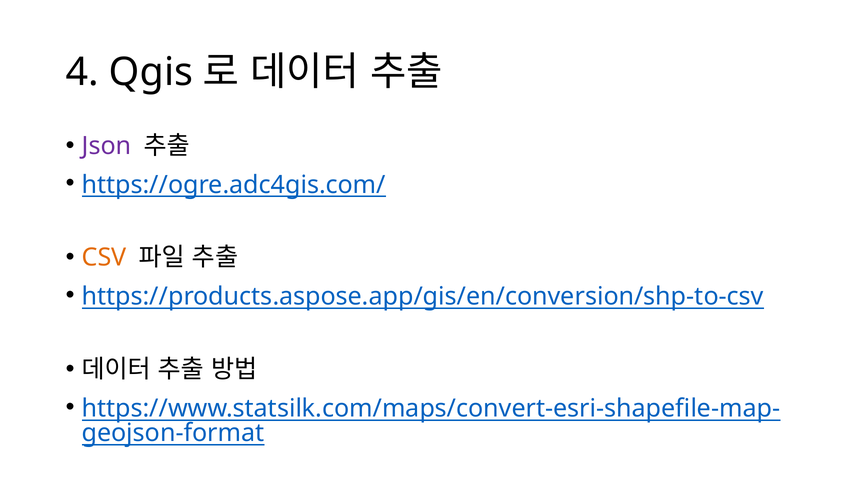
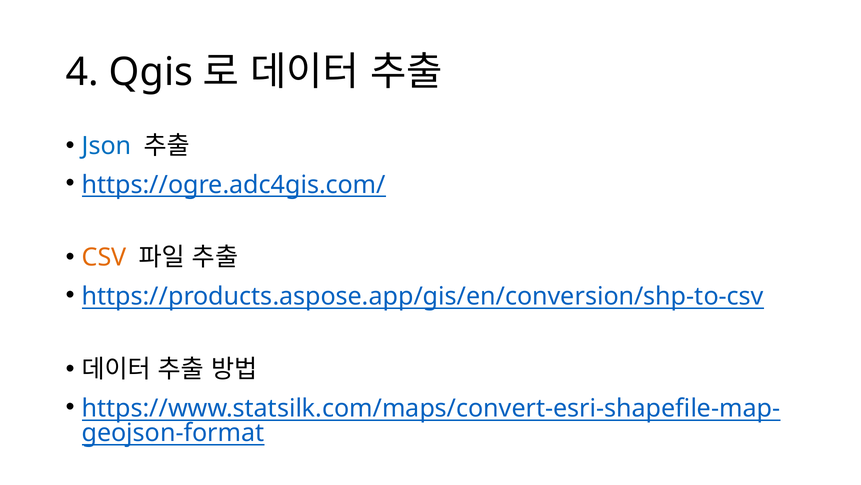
Json colour: purple -> blue (107, 146)
